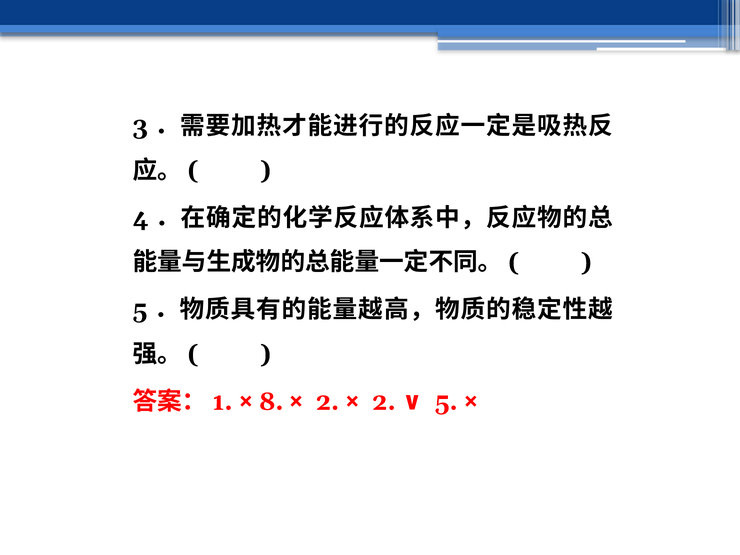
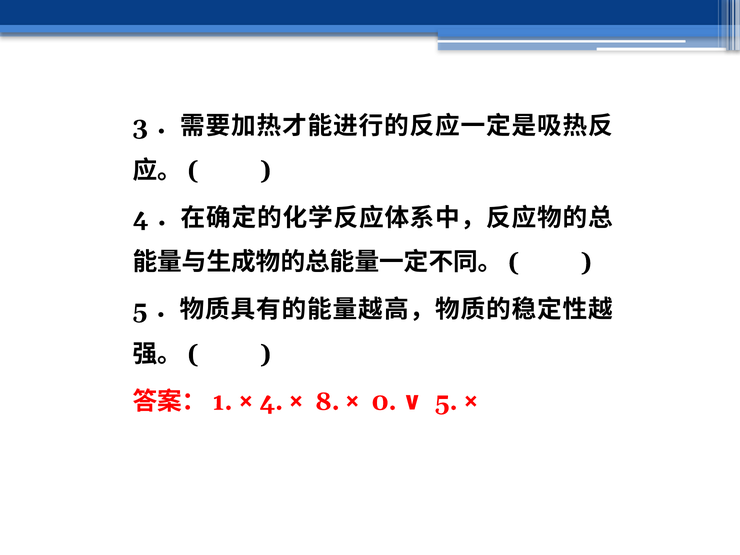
8: 8 -> 4 (271, 402)
2: 2 -> 8 (327, 402)
2: 2 -> 0 (384, 402)
